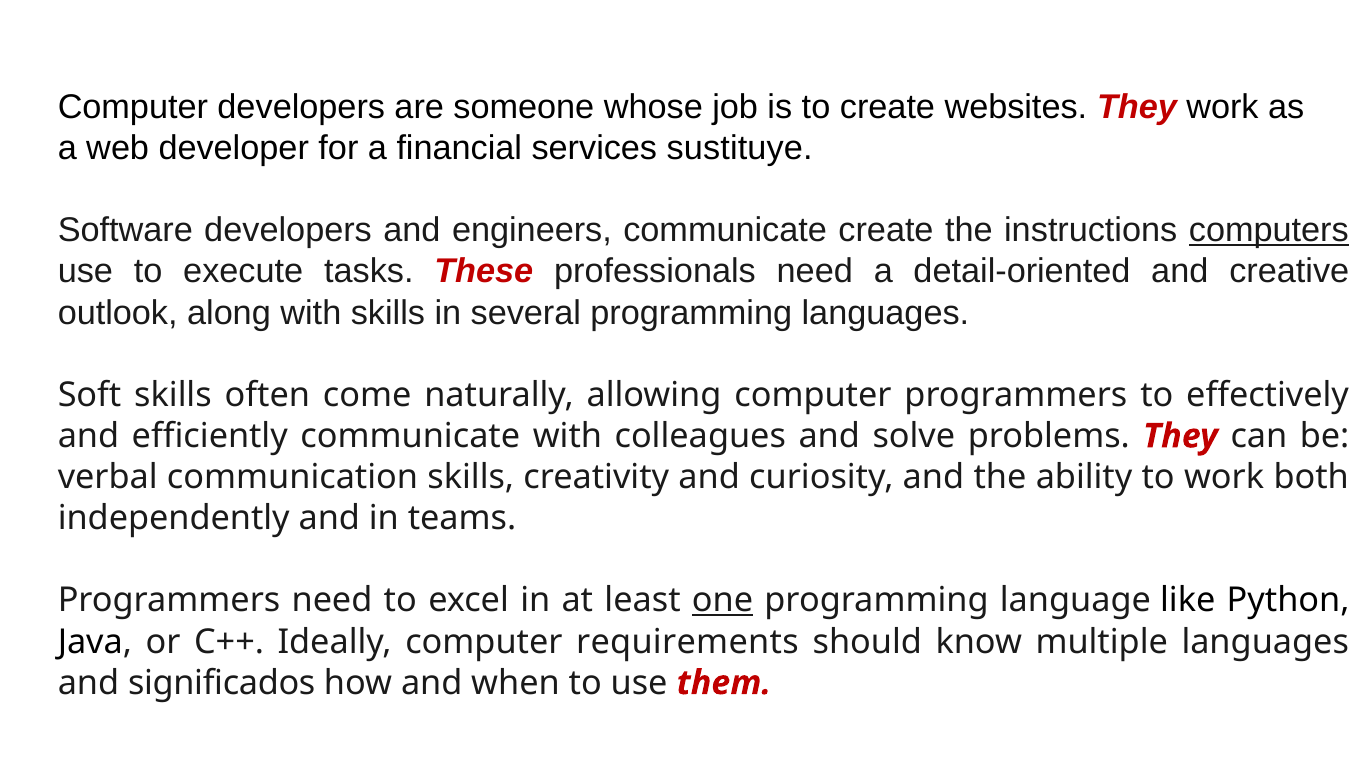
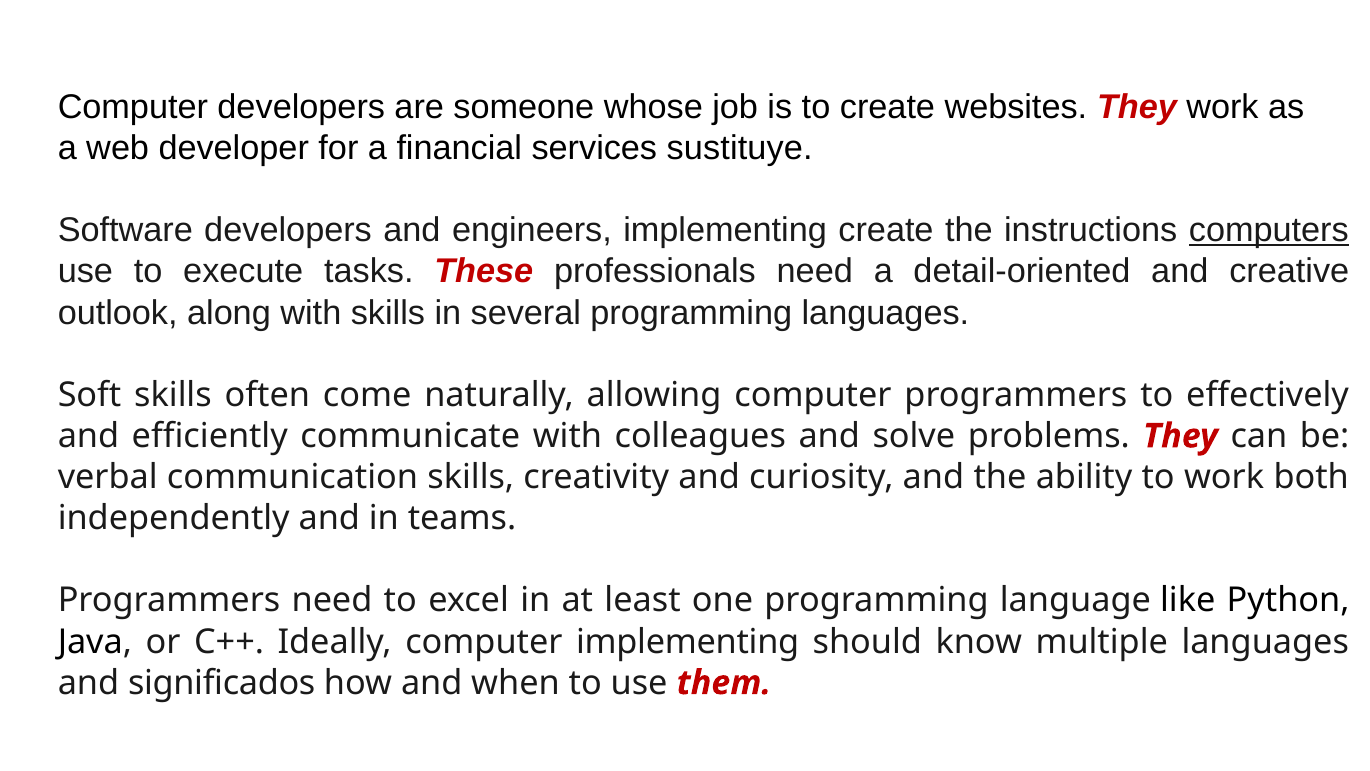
engineers communicate: communicate -> implementing (725, 230)
one underline: present -> none (723, 600)
computer requirements: requirements -> implementing (688, 641)
